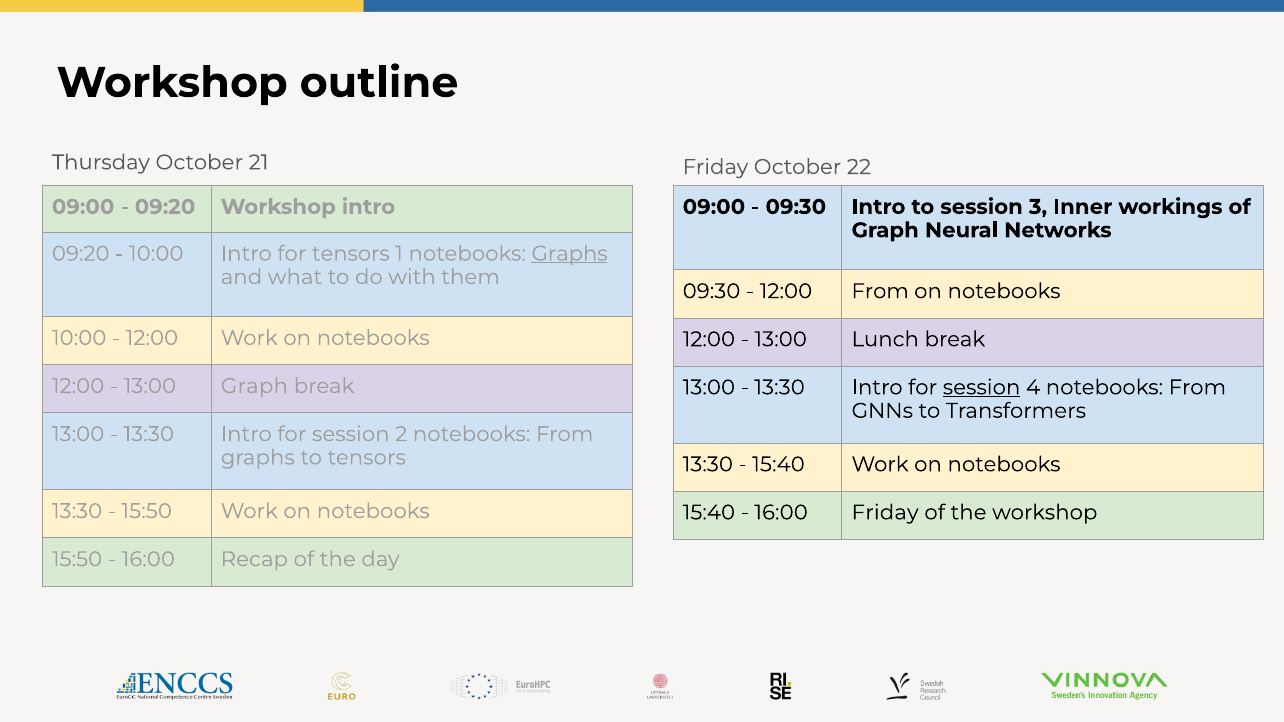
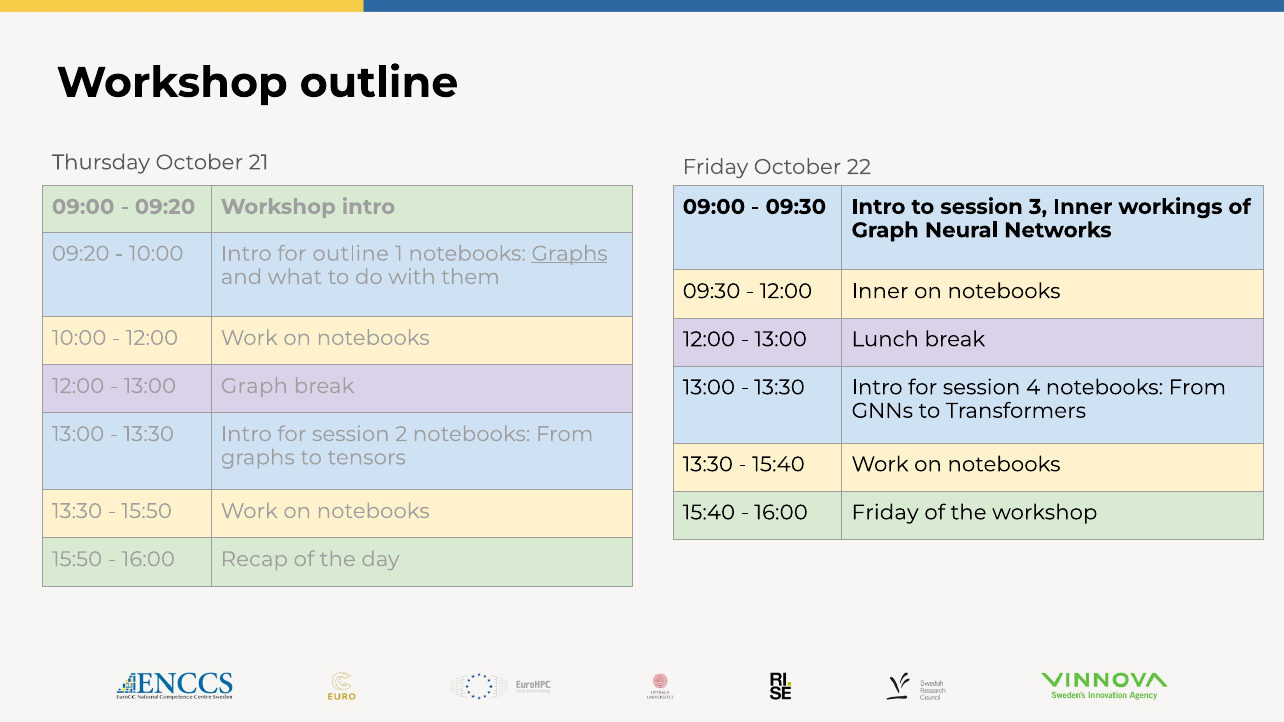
for tensors: tensors -> outline (351, 254)
12:00 From: From -> Inner (880, 291)
session underline: present -> none (982, 388)
